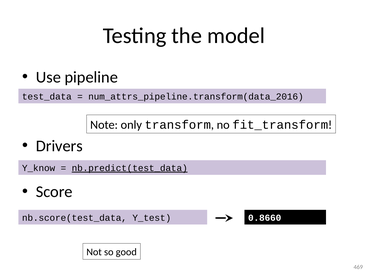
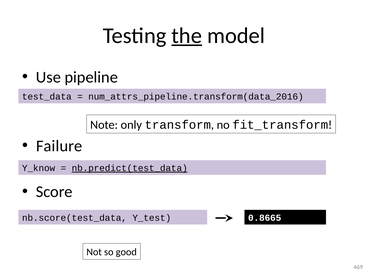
the underline: none -> present (187, 36)
Drivers: Drivers -> Failure (59, 146)
0.8660: 0.8660 -> 0.8665 (265, 218)
